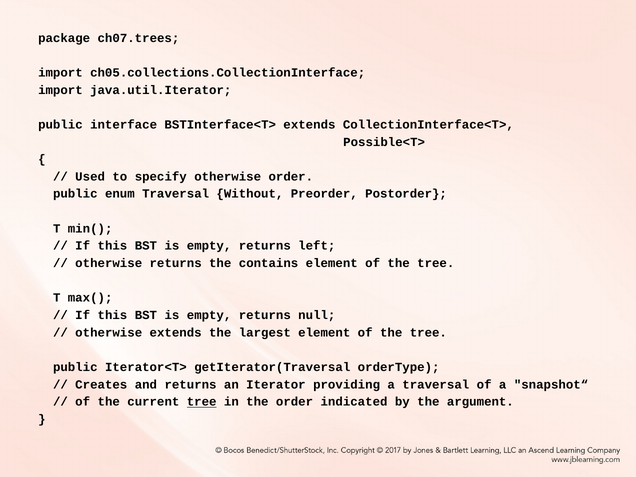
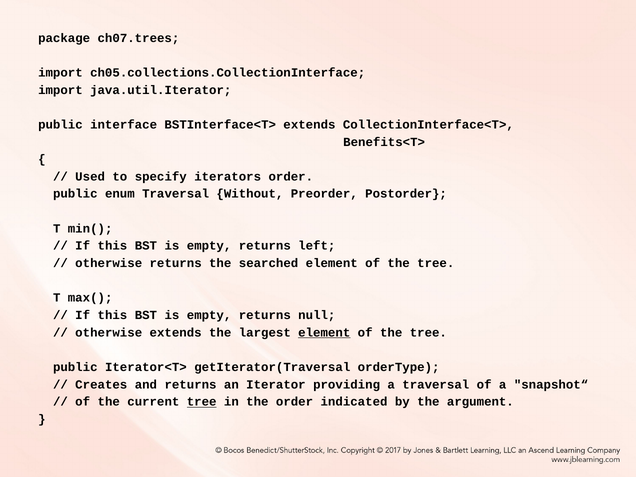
Possible<T>: Possible<T> -> Benefits<T> (384, 142)
specify otherwise: otherwise -> iterators (228, 177)
contains: contains -> searched (269, 263)
element underline: none -> present (324, 333)
